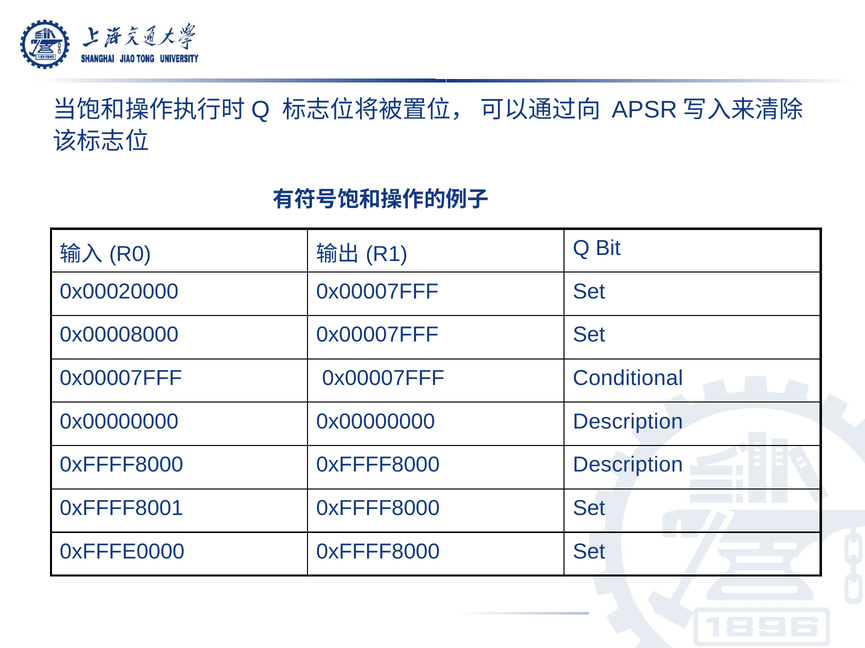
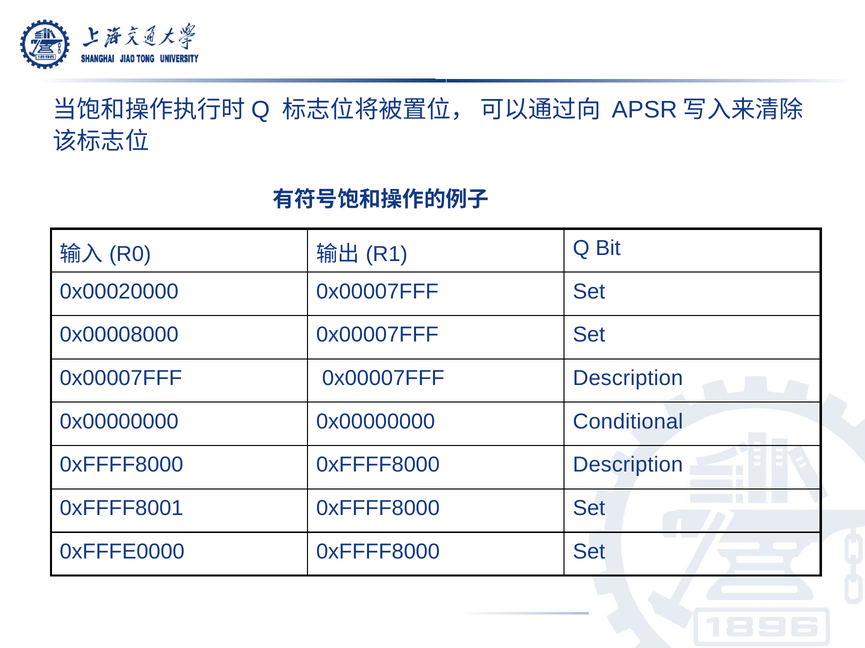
0x00007FFF Conditional: Conditional -> Description (628, 379)
0x00000000 Description: Description -> Conditional (628, 422)
